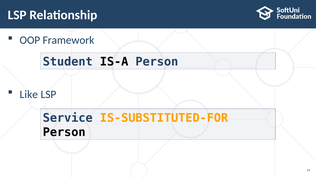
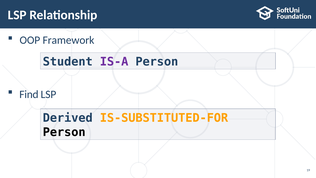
IS-A colour: black -> purple (114, 62)
Like: Like -> Find (29, 94)
Service: Service -> Derived (68, 118)
